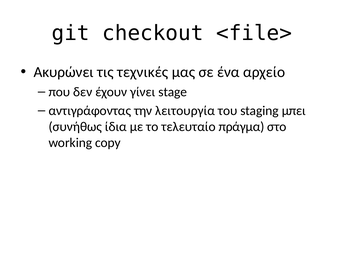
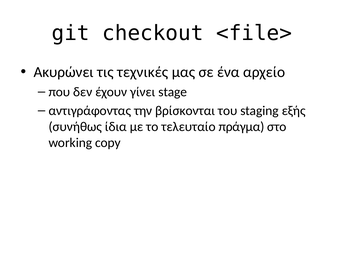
λειτουργία: λειτουργία -> βρίσκονται (185, 111)
μπει: μπει -> εξής (294, 111)
